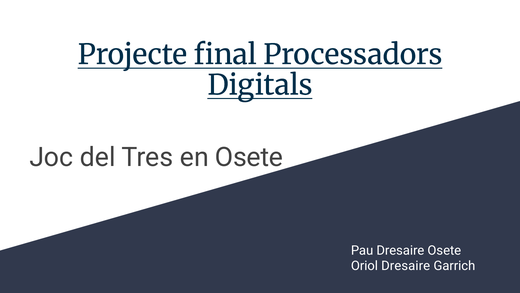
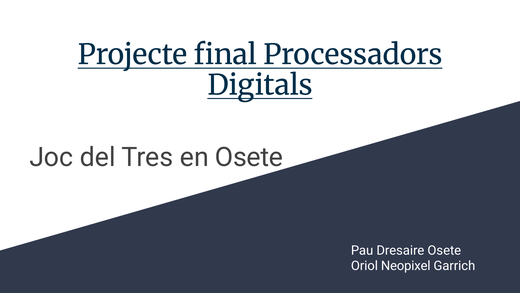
Oriol Dresaire: Dresaire -> Neopixel (406, 266)
